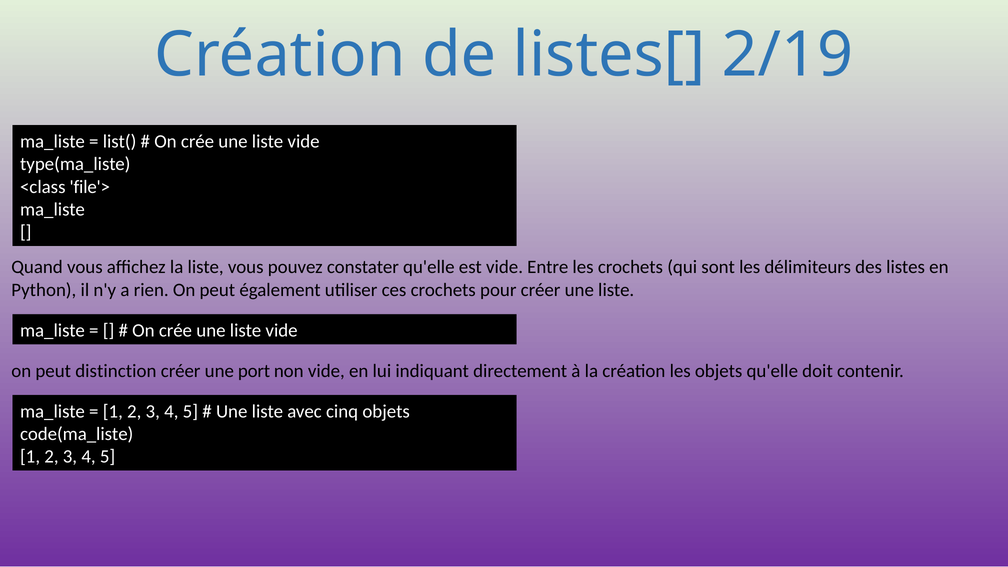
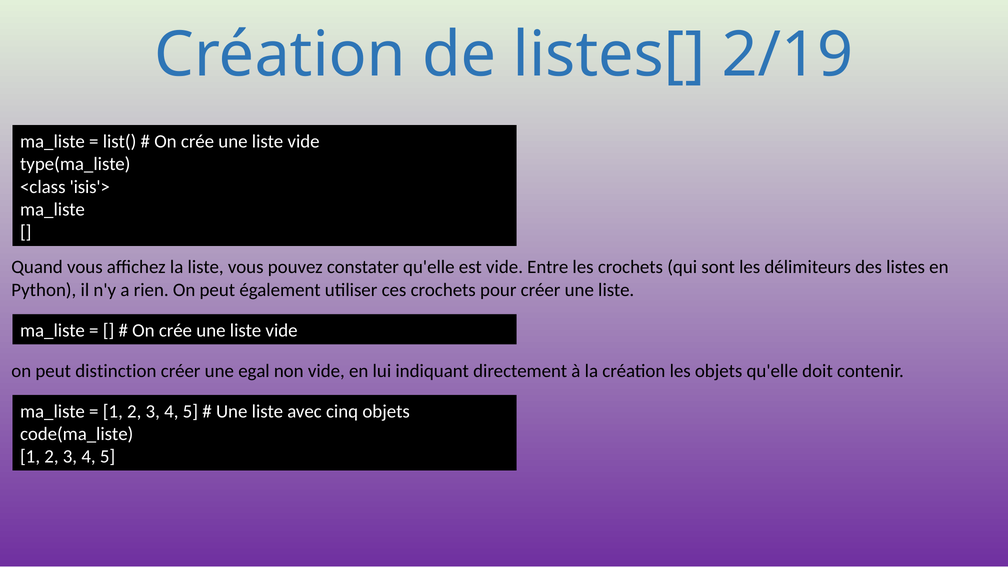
file'>: file'> -> isis'> (90, 187)
port: port -> egal (254, 371)
